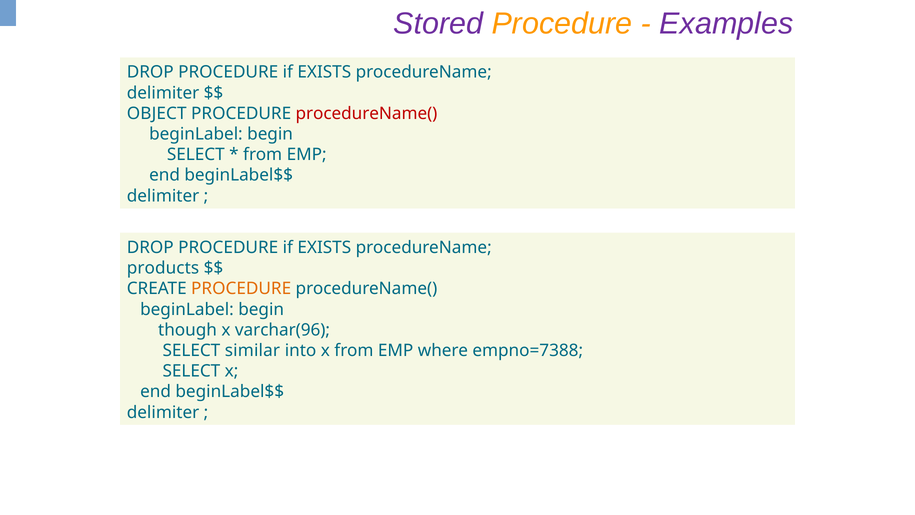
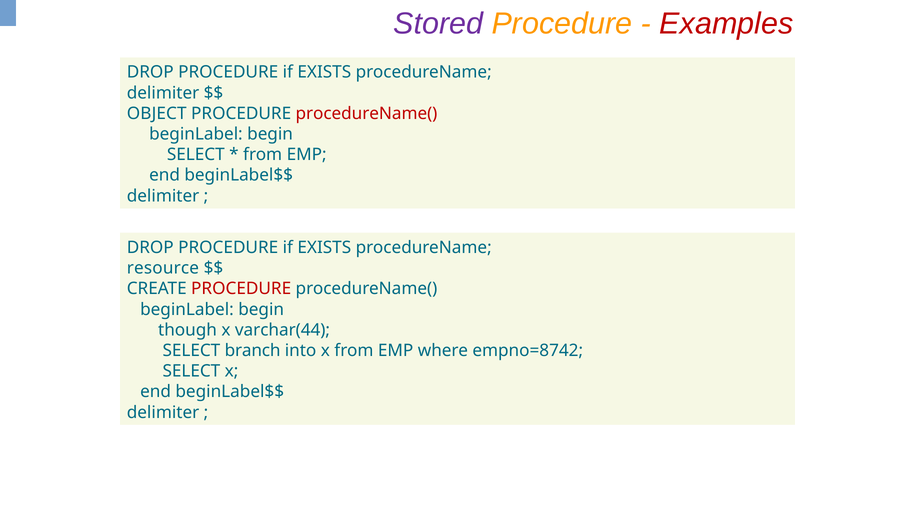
Examples colour: purple -> red (726, 24)
products: products -> resource (163, 268)
PROCEDURE colour: orange -> red (241, 289)
varchar(96: varchar(96 -> varchar(44 (283, 330)
similar: similar -> branch (253, 350)
empno=7388: empno=7388 -> empno=8742 (528, 350)
